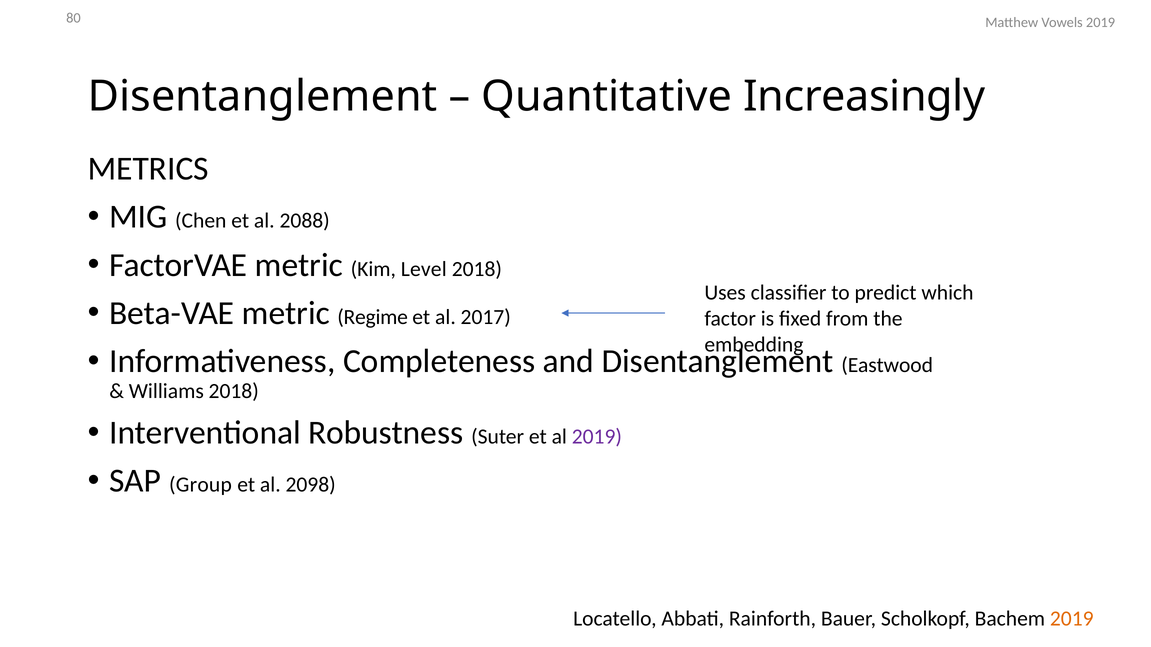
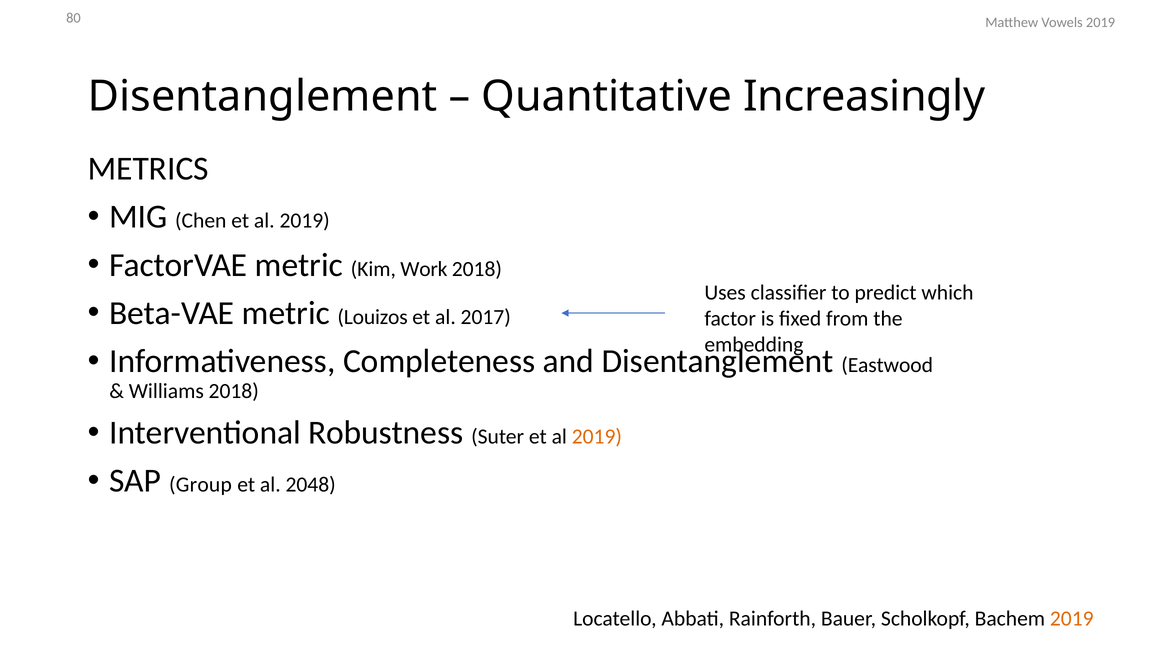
Chen et al 2088: 2088 -> 2019 (305, 221)
Level: Level -> Work (424, 269)
Regime: Regime -> Louizos (373, 317)
2019 colour: purple -> orange (597, 437)
2098: 2098 -> 2048 (311, 485)
